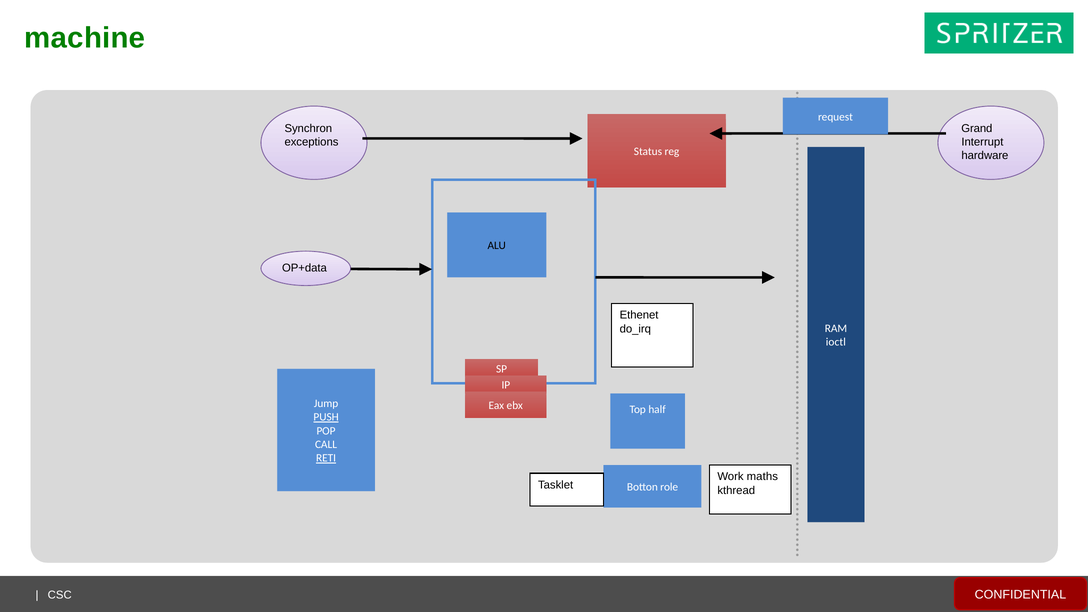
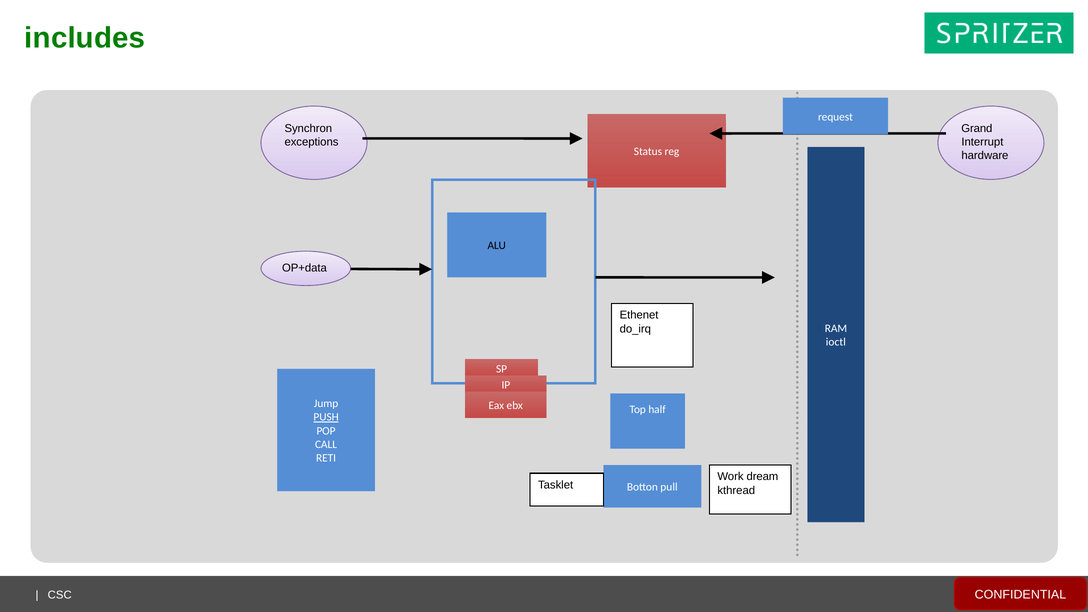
machine: machine -> includes (85, 38)
RETI underline: present -> none (326, 458)
maths: maths -> dream (762, 476)
role: role -> pull (669, 487)
